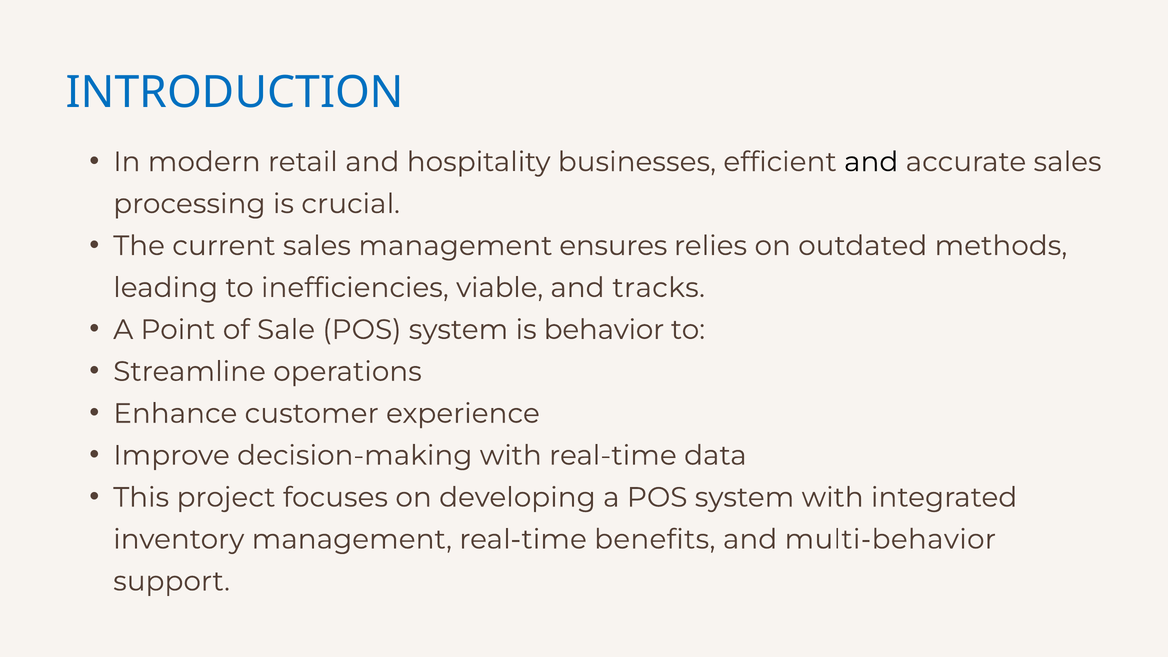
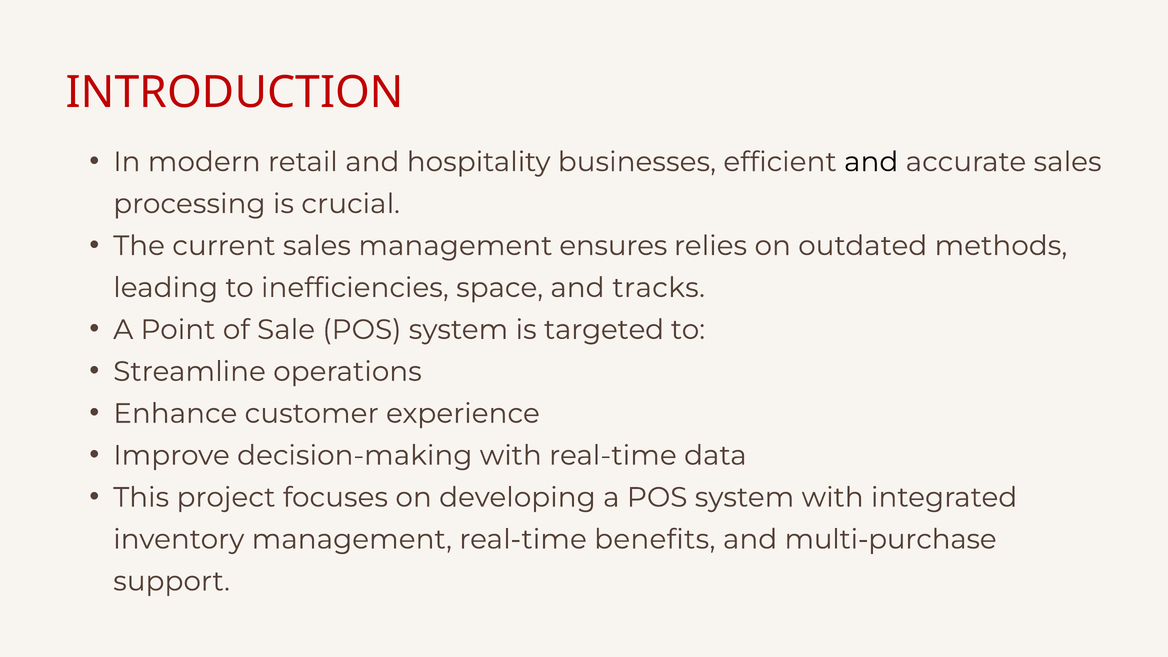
INTRODUCTION colour: blue -> red (235, 93)
viable: viable -> space (500, 288)
behavior: behavior -> targeted (604, 330)
multi-behavior: multi-behavior -> multi-purchase (891, 539)
